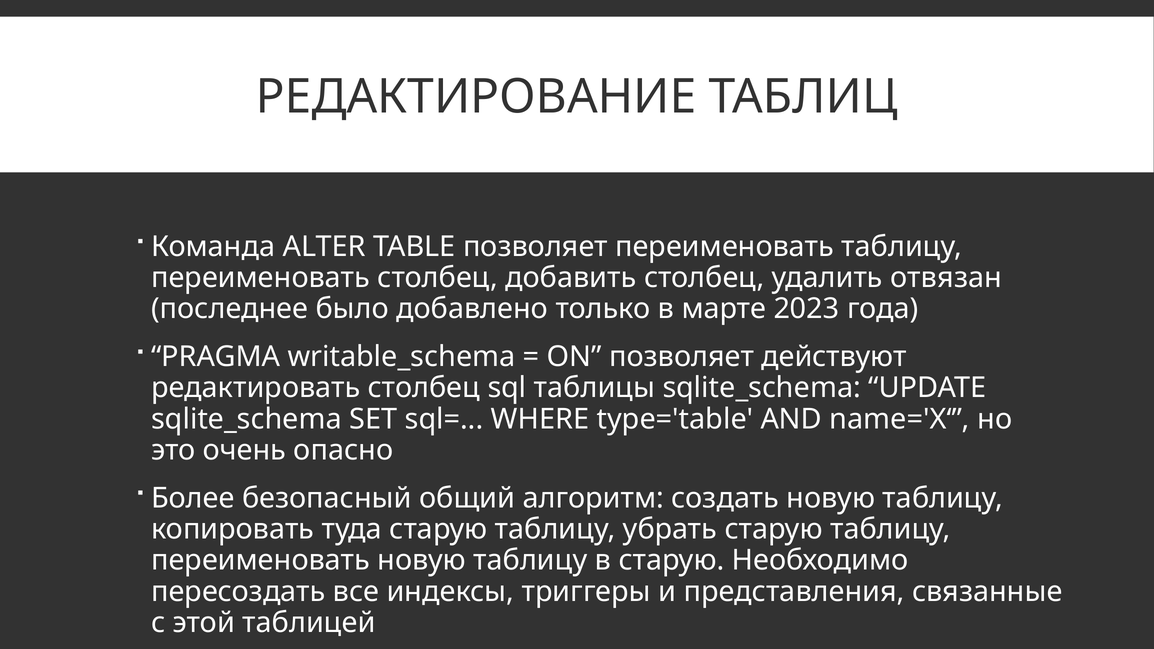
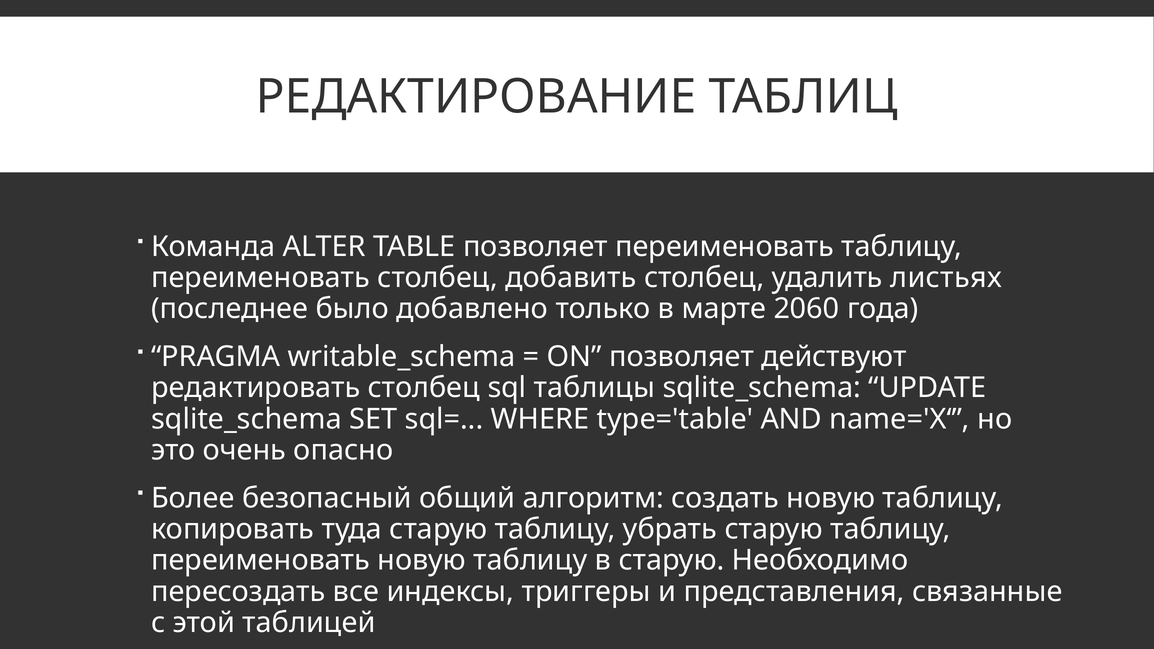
отвязан: отвязан -> листьях (946, 278)
2023: 2023 -> 2060 (806, 309)
